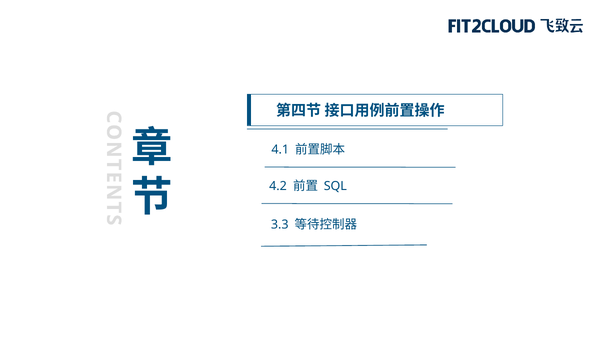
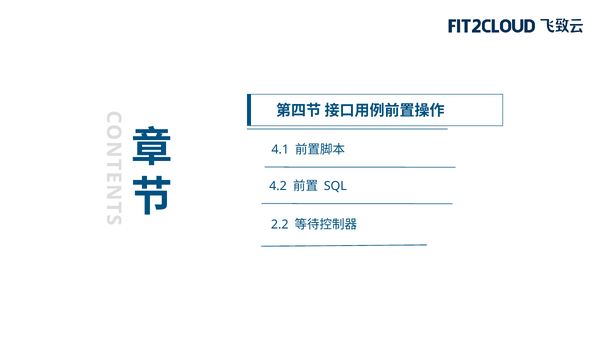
3.3: 3.3 -> 2.2 (280, 224)
